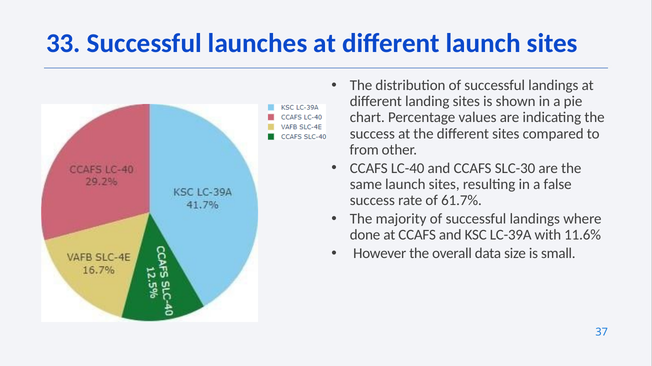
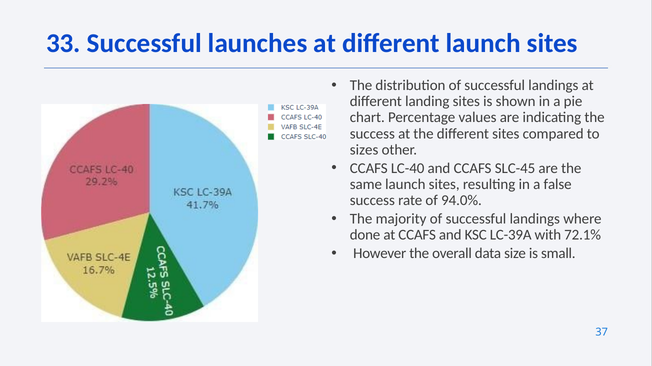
from: from -> sizes (364, 150)
SLC-30: SLC-30 -> SLC-45 (515, 168)
61.7%: 61.7% -> 94.0% (461, 201)
11.6%: 11.6% -> 72.1% (583, 235)
